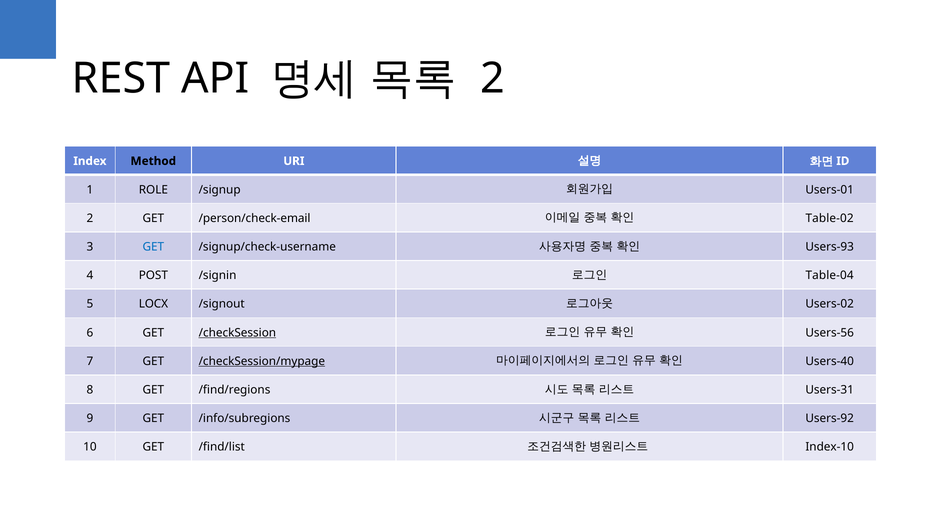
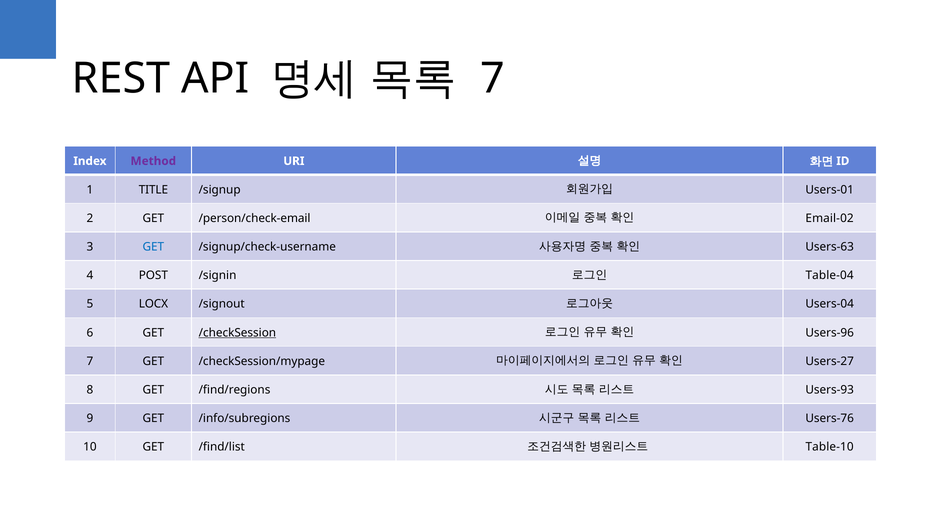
2: 2 -> 7 (492, 79)
Method colour: black -> purple (153, 161)
ROLE: ROLE -> TITLE (153, 190)
Table-02: Table-02 -> Email-02 (830, 218)
Users-93: Users-93 -> Users-63 (830, 247)
Users-02: Users-02 -> Users-04 (830, 304)
Users-56: Users-56 -> Users-96 (830, 333)
/checkSession/mypage underline: present -> none (262, 361)
Users-40: Users-40 -> Users-27 (830, 361)
Users-31: Users-31 -> Users-93 (830, 390)
Users-92: Users-92 -> Users-76 (830, 419)
Index-10: Index-10 -> Table-10 (830, 447)
